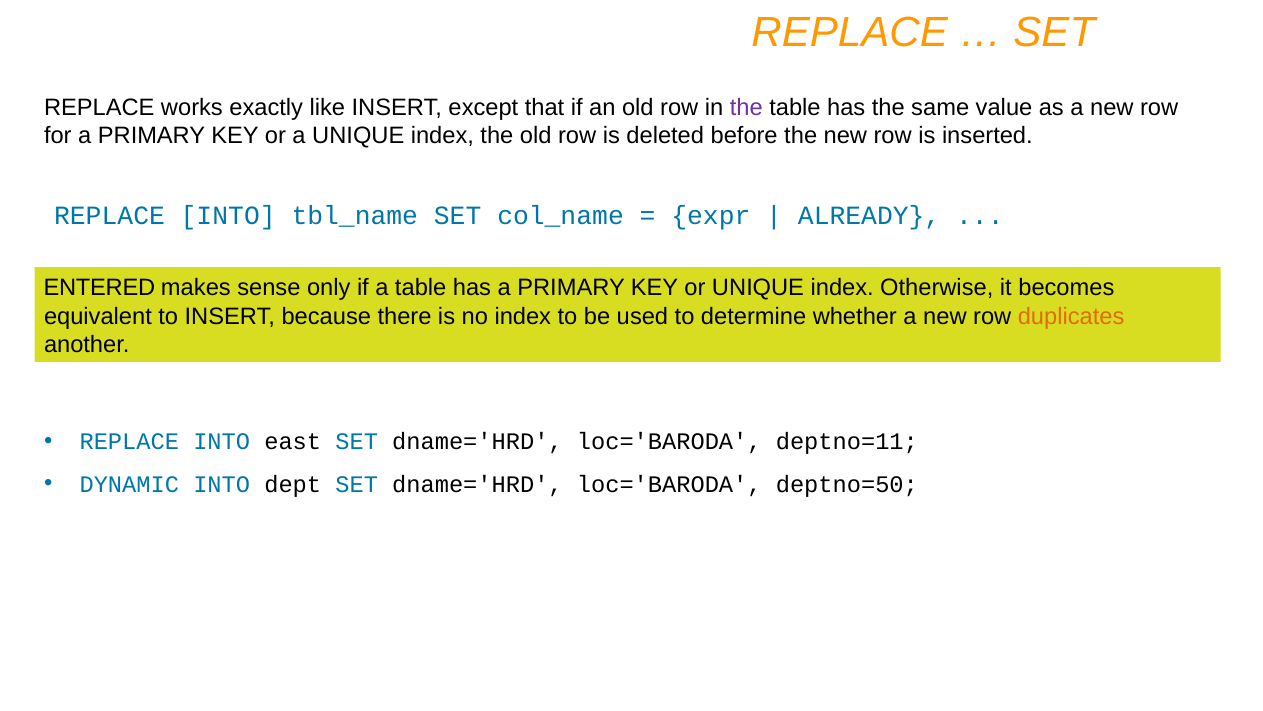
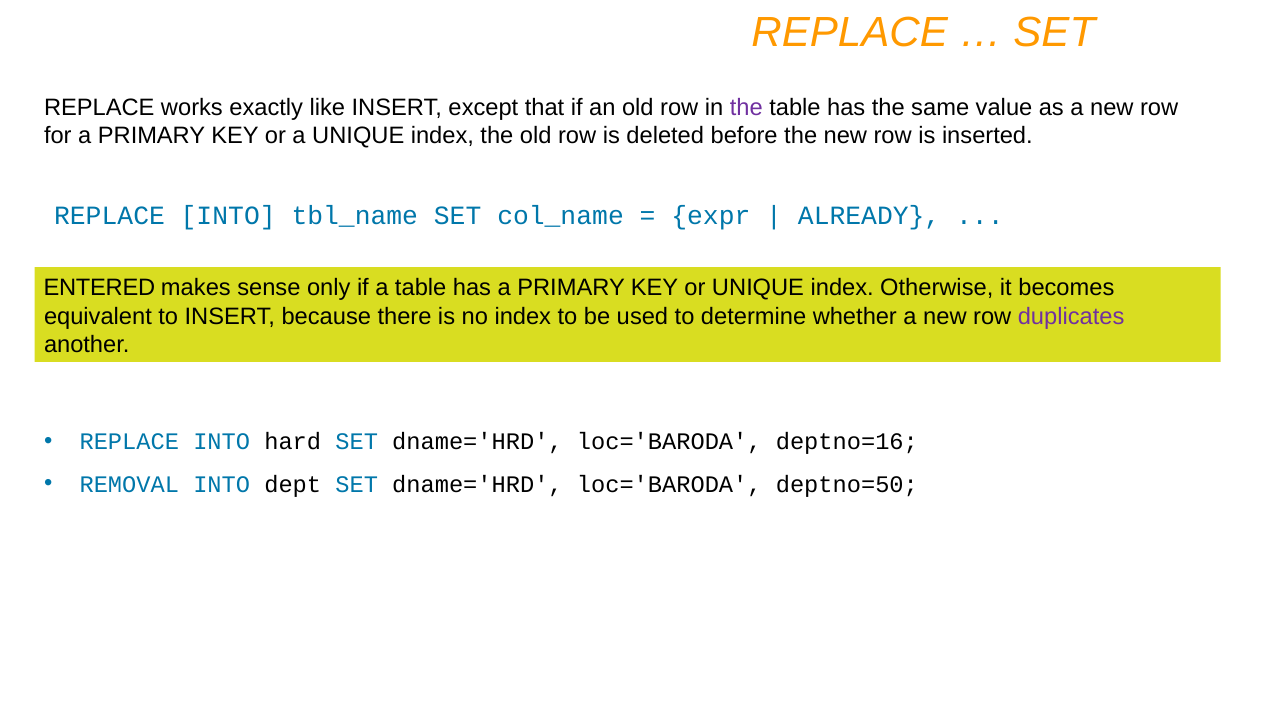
duplicates colour: orange -> purple (1071, 316)
east: east -> hard (293, 441)
deptno=11: deptno=11 -> deptno=16 (847, 441)
DYNAMIC: DYNAMIC -> REMOVAL (129, 484)
